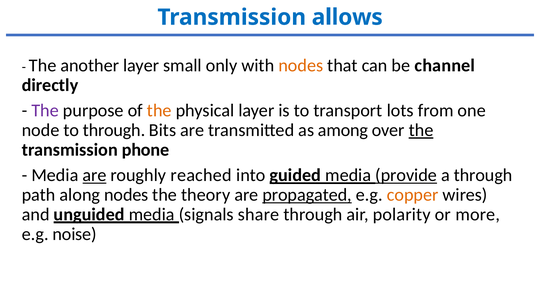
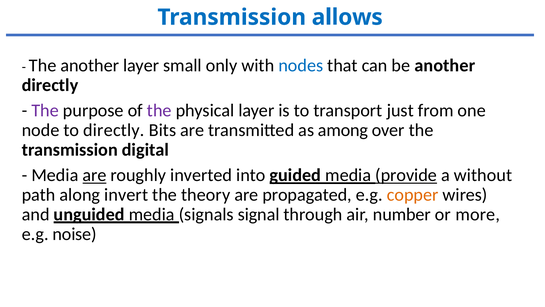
nodes colour: orange -> blue (301, 65)
be channel: channel -> another (445, 65)
the colour: orange -> purple (159, 110)
lots: lots -> just (400, 110)
to through: through -> directly (114, 130)
the underline: present -> none (421, 130)
phone: phone -> digital (145, 150)
reached: reached -> inverted (201, 175)
a through: through -> without (483, 175)
along nodes: nodes -> invert (126, 195)
propagated underline: present -> none (307, 195)
share: share -> signal (259, 214)
polarity: polarity -> number (402, 214)
